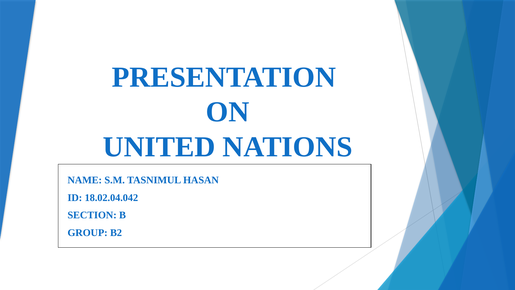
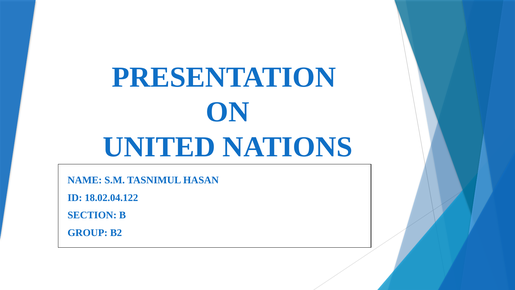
18.02.04.042: 18.02.04.042 -> 18.02.04.122 (111, 197)
